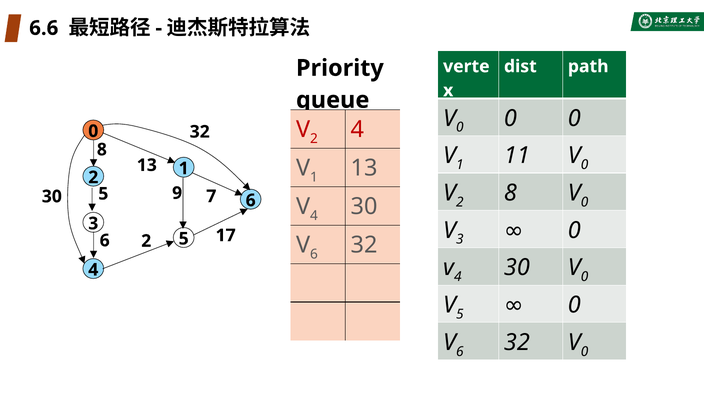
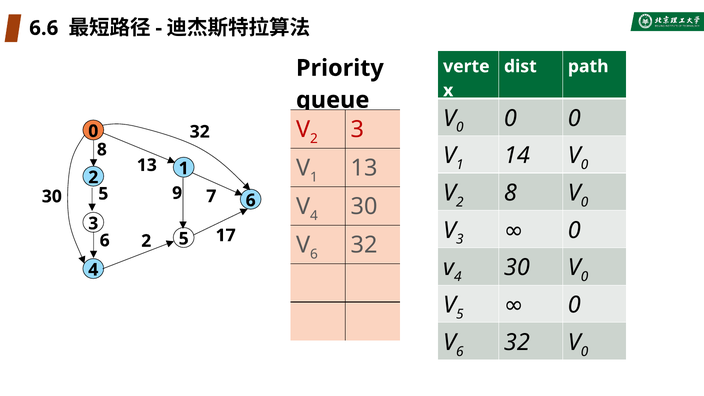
2 4: 4 -> 3 (357, 130)
11: 11 -> 14 (517, 156)
